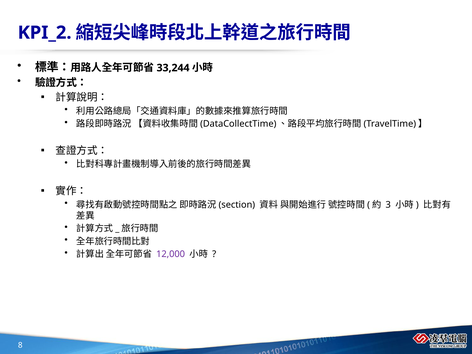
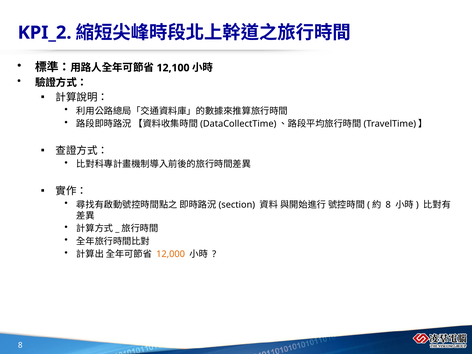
33,244: 33,244 -> 12,100 (173, 68)
3: 3 -> 8 (388, 205)
12,000 colour: purple -> orange (171, 254)
